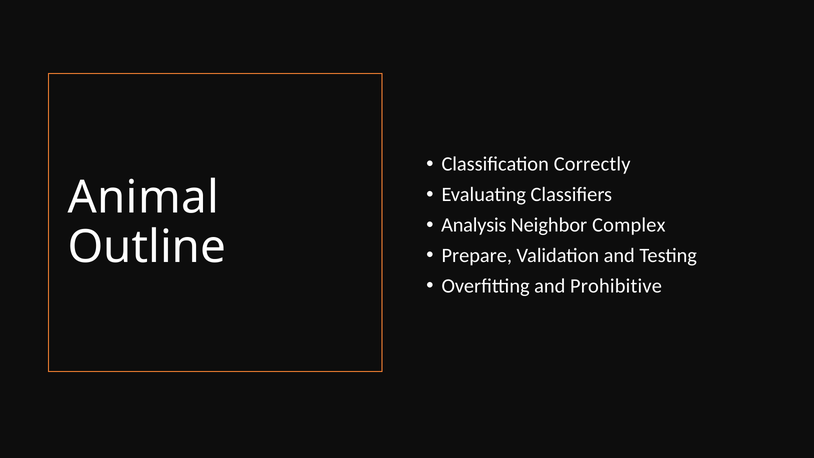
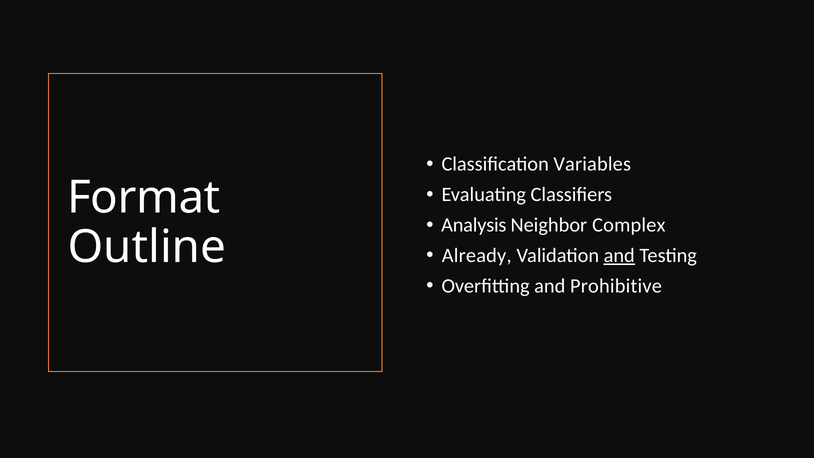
Correctly: Correctly -> Variables (592, 164)
Animal: Animal -> Format (144, 197)
Prepare: Prepare -> Already (477, 256)
and underline: none -> present (619, 256)
